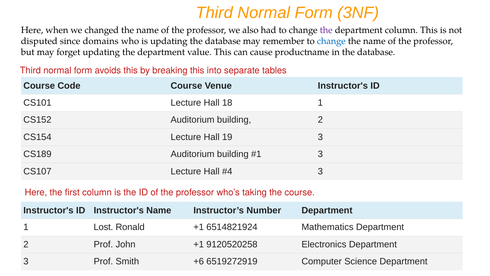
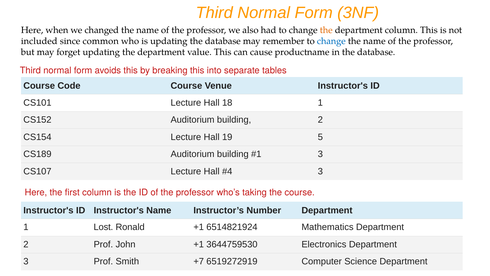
the colour: purple -> orange (326, 30)
disputed: disputed -> included (39, 41)
domains: domains -> common (101, 41)
19 3: 3 -> 5 (320, 137)
9120520258: 9120520258 -> 3644759530 (232, 244)
+6: +6 -> +7 (199, 261)
